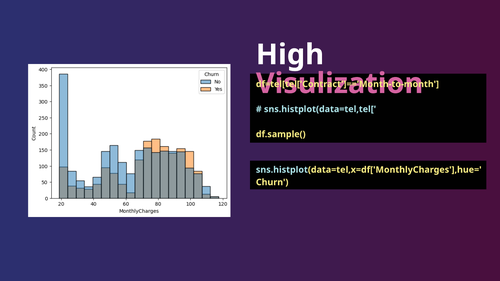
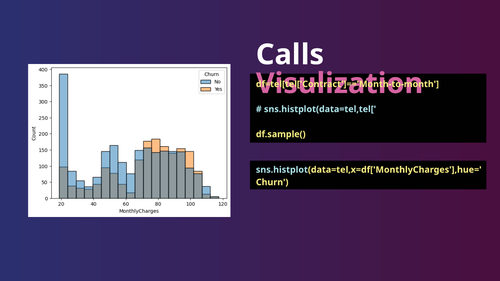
High: High -> Calls (290, 55)
